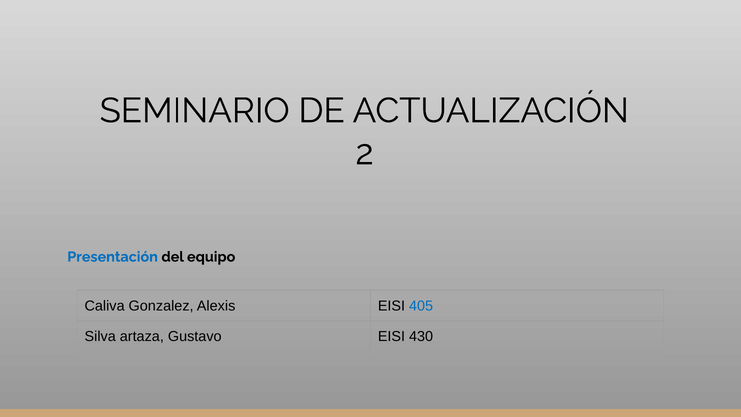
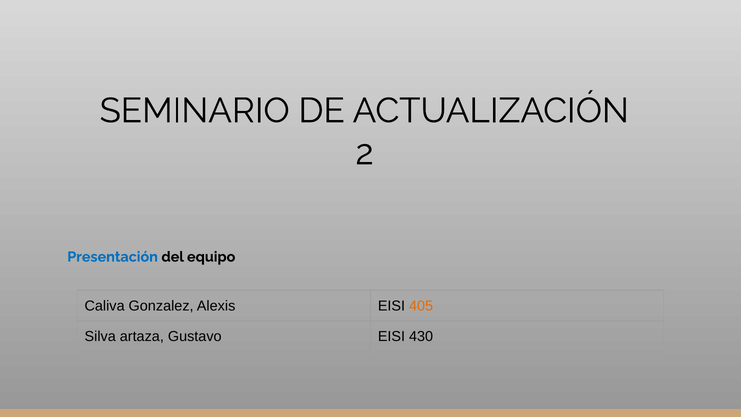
405 colour: blue -> orange (421, 306)
